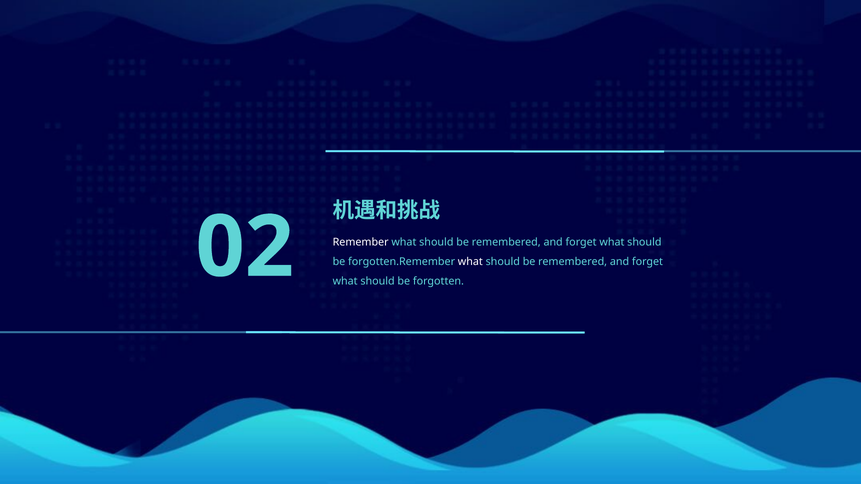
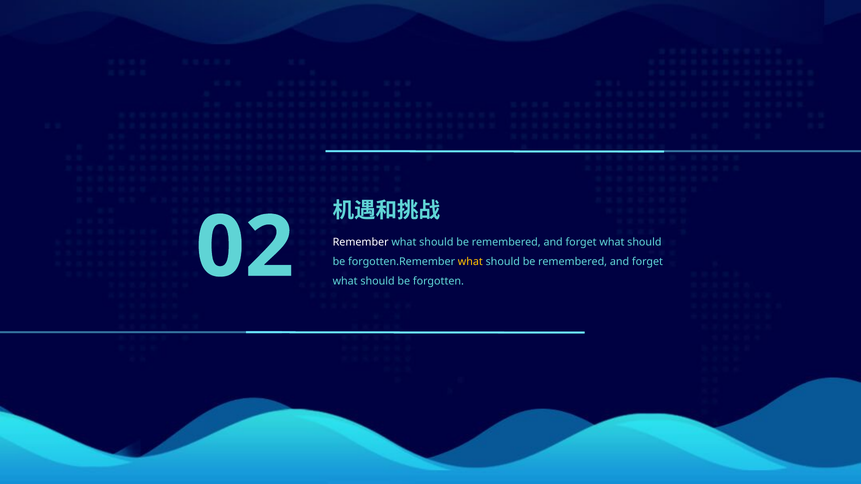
what colour: white -> yellow (470, 262)
